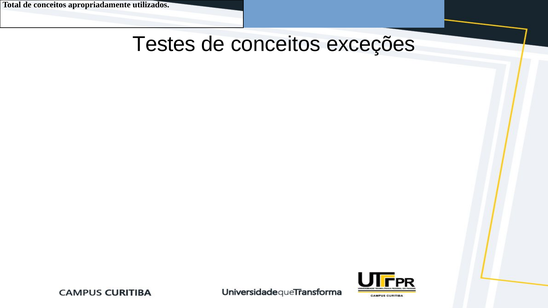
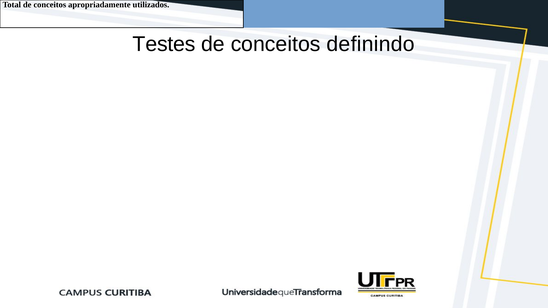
exceções: exceções -> definindo (371, 44)
